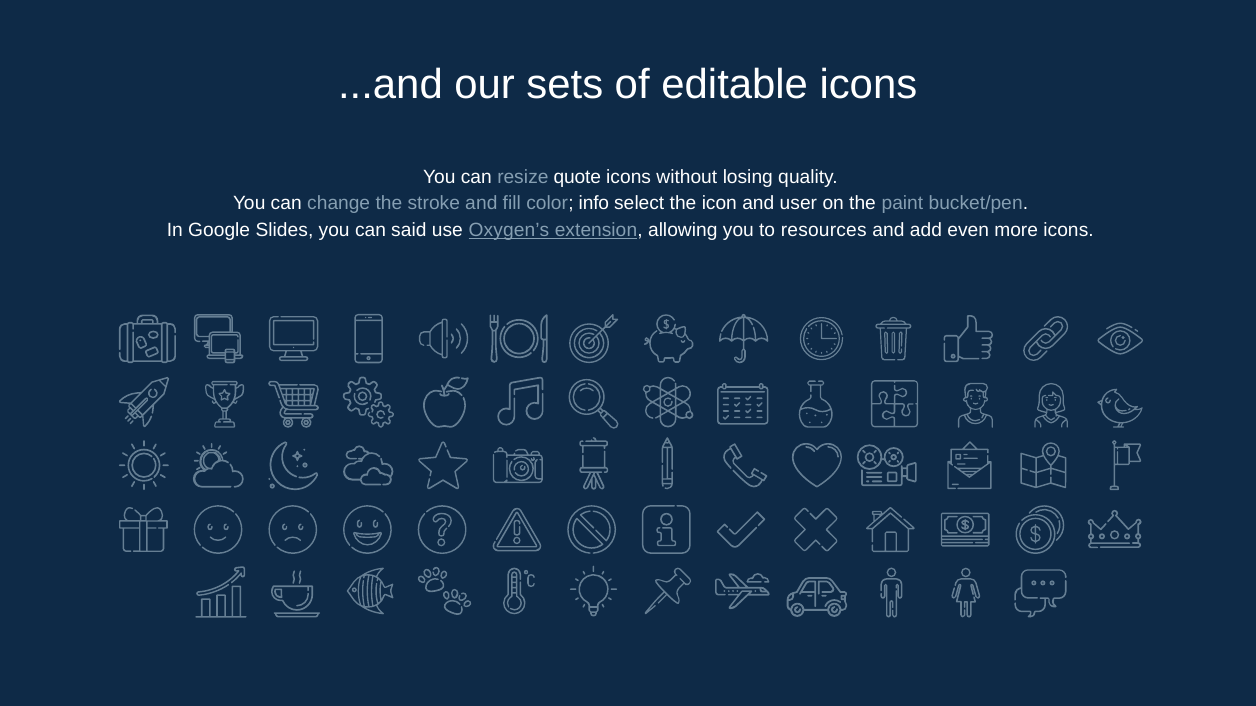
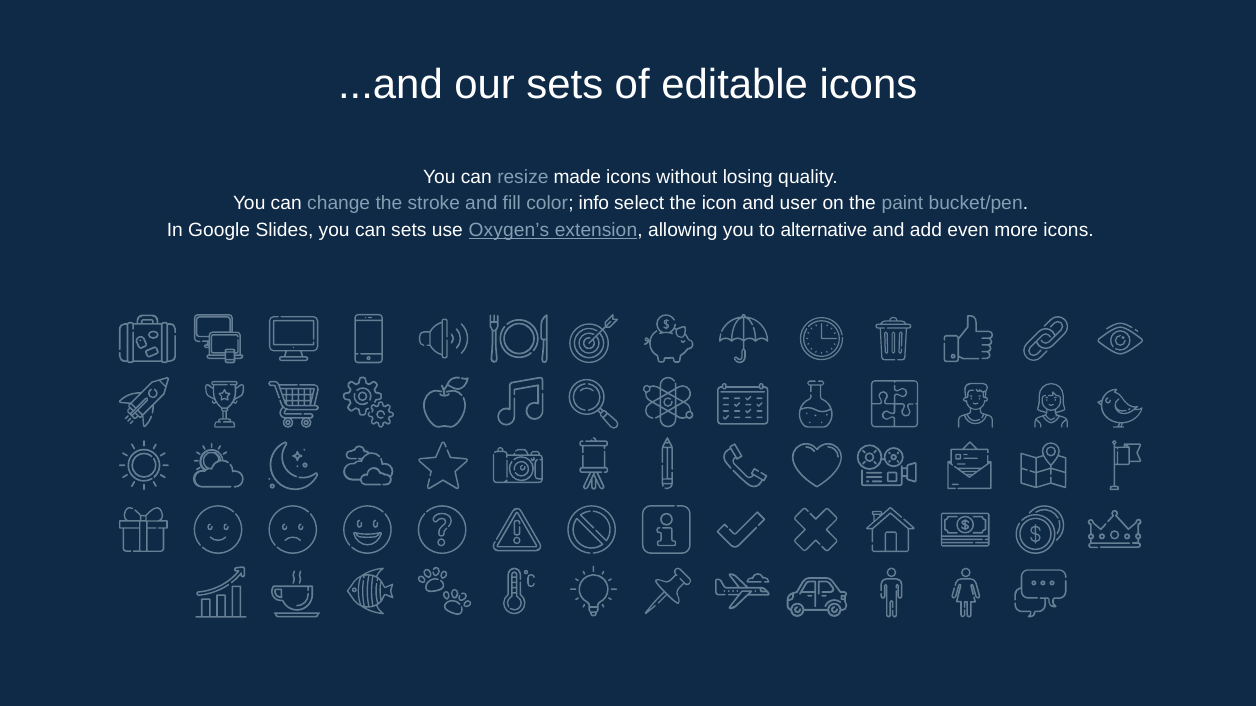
quote: quote -> made (577, 177)
can said: said -> sets (409, 230)
resources: resources -> alternative (824, 230)
